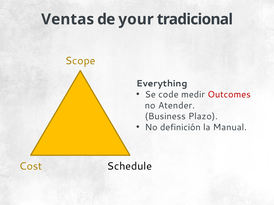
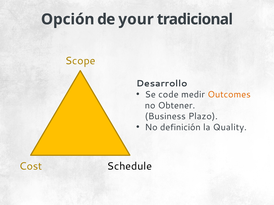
Ventas: Ventas -> Opción (68, 19)
Everything: Everything -> Desarrollo (162, 84)
Outcomes colour: red -> orange (229, 95)
Atender: Atender -> Obtener (177, 106)
Manual: Manual -> Quality (230, 128)
